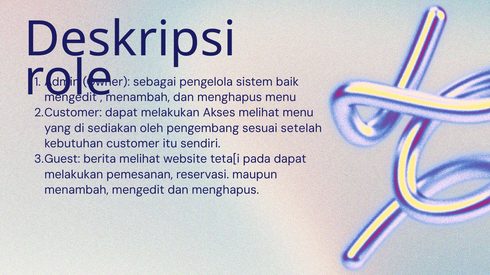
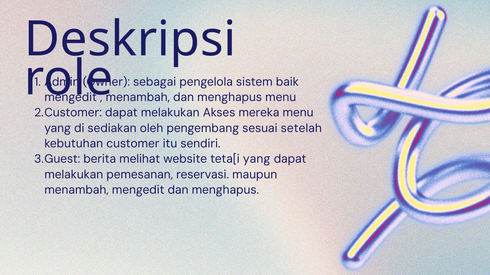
Akses melihat: melihat -> mereka (259, 113)
teta[i pada: pada -> yang (257, 159)
